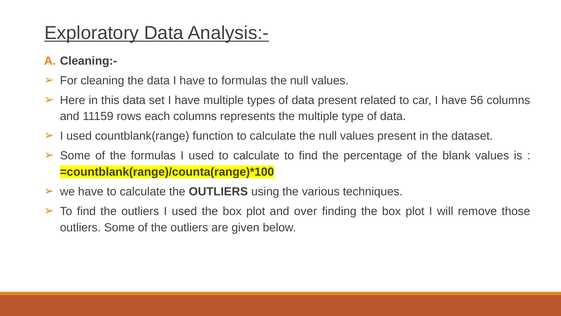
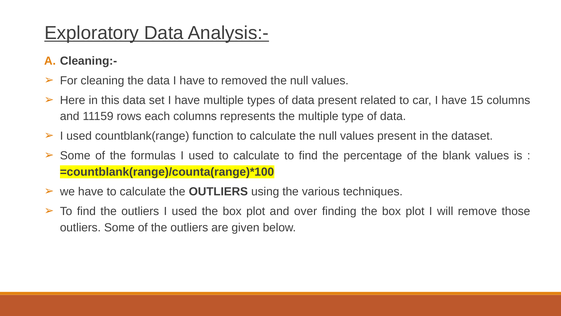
to formulas: formulas -> removed (244, 80)
56: 56 -> 15 (477, 100)
